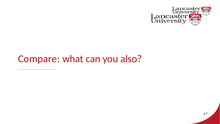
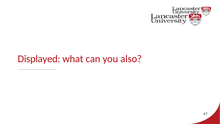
Compare: Compare -> Displayed (39, 59)
